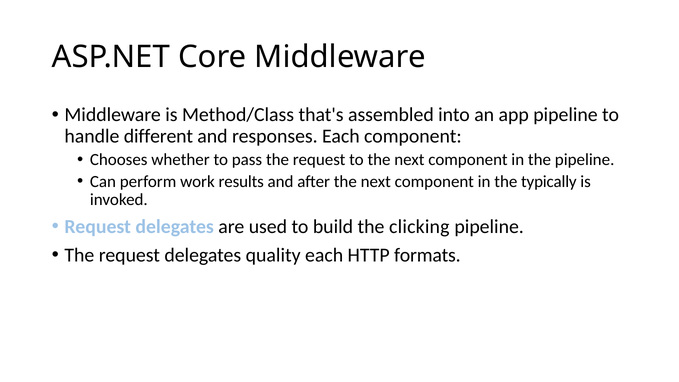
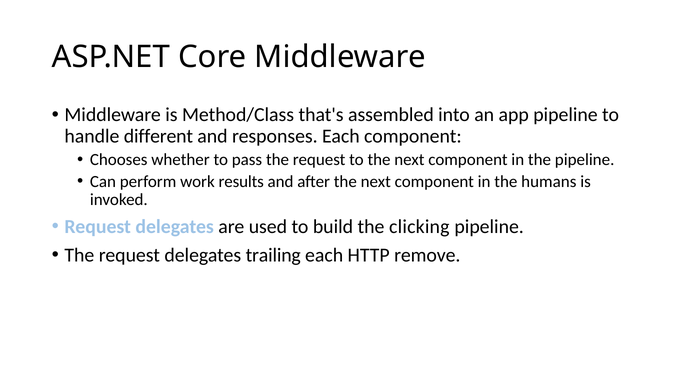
typically: typically -> humans (549, 181)
quality: quality -> trailing (273, 255)
formats: formats -> remove (427, 255)
